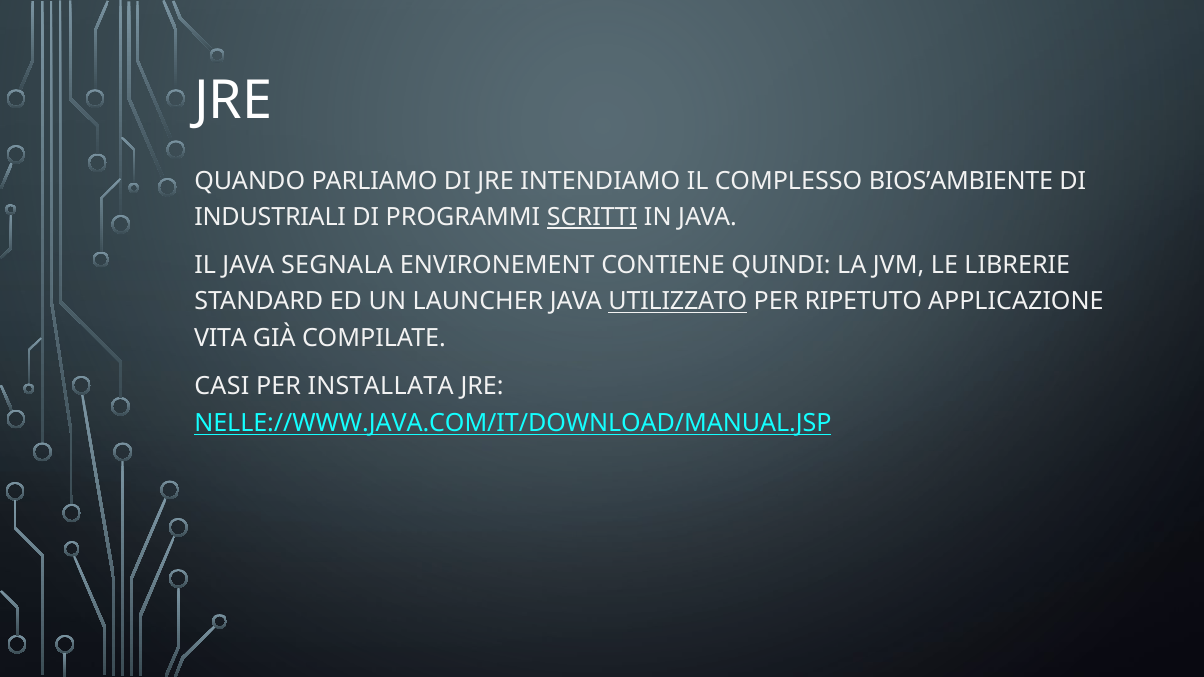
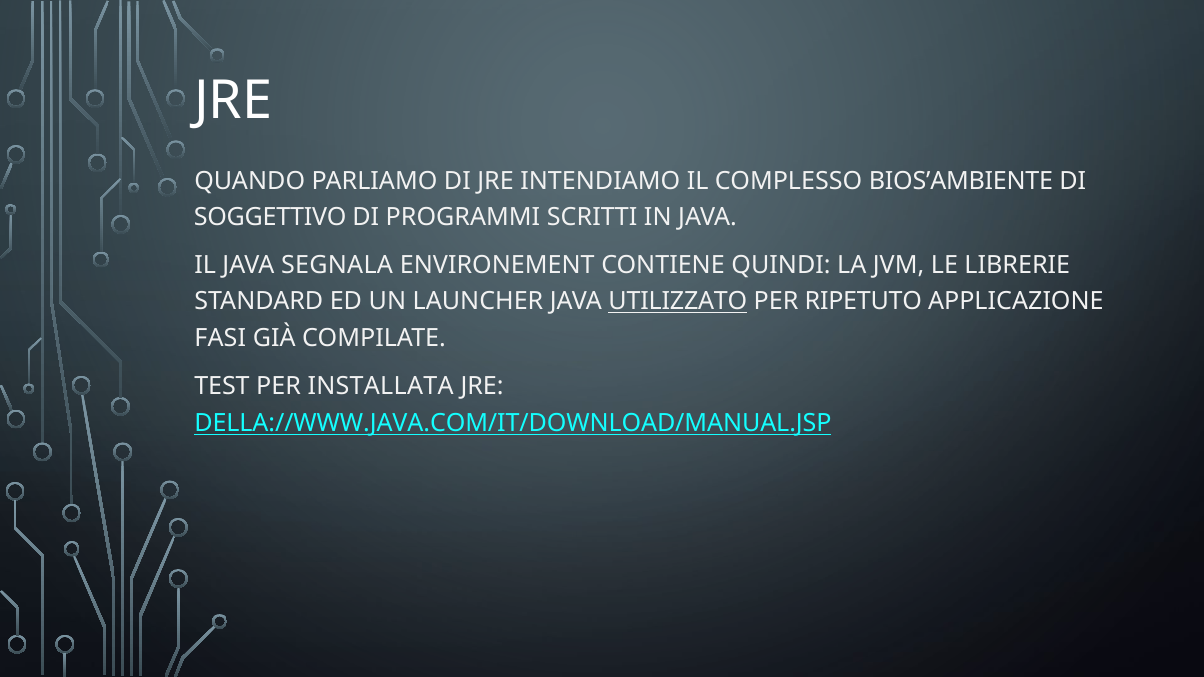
INDUSTRIALI: INDUSTRIALI -> SOGGETTIVO (270, 217)
SCRITTI underline: present -> none (592, 217)
VITA: VITA -> FASI (220, 338)
CASI: CASI -> TEST (222, 387)
NELLE://WWW.JAVA.COM/IT/DOWNLOAD/MANUAL.JSP: NELLE://WWW.JAVA.COM/IT/DOWNLOAD/MANUAL.JSP -> DELLA://WWW.JAVA.COM/IT/DOWNLOAD/MANUAL.JSP (513, 424)
